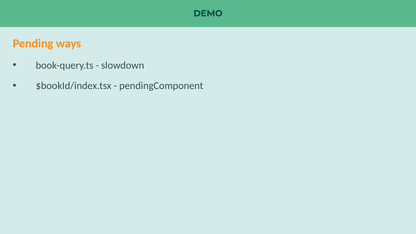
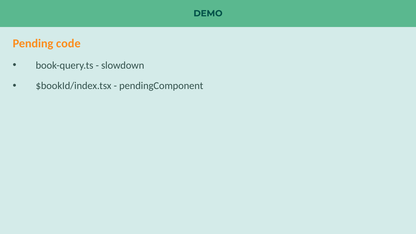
ways: ways -> code (68, 44)
